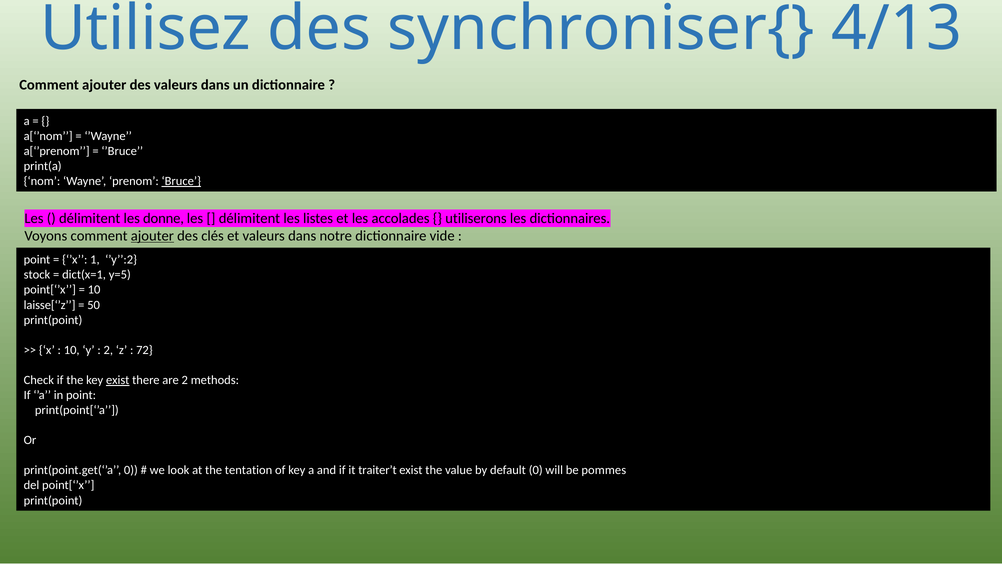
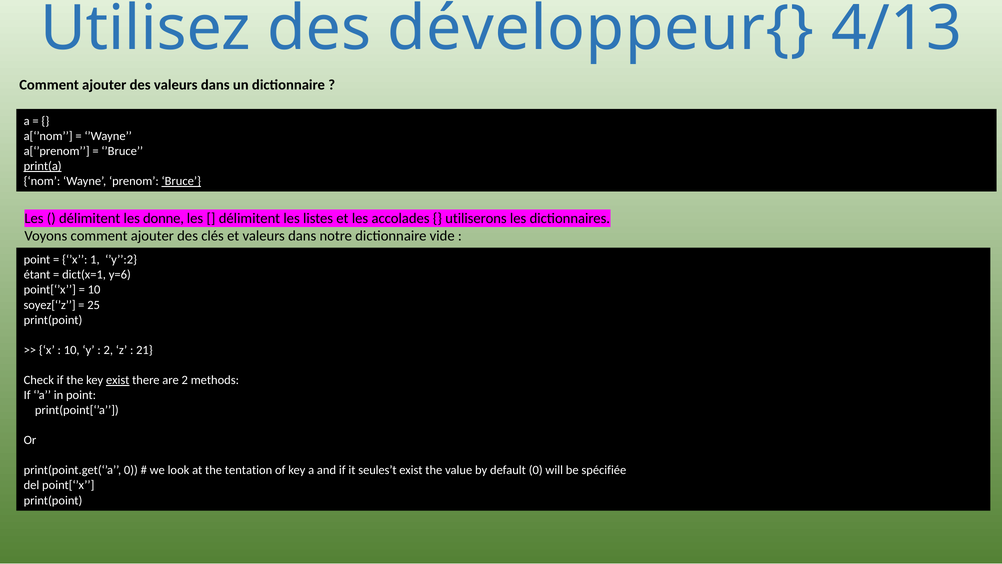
synchroniser{: synchroniser{ -> développeur{ (601, 29)
print(a underline: none -> present (43, 166)
ajouter underline: present -> none (152, 236)
stock: stock -> étant (37, 275)
y=5: y=5 -> y=6 (120, 275)
laisse[‘’z: laisse[‘’z -> soyez[‘’z (50, 305)
50: 50 -> 25 (94, 305)
72: 72 -> 21 (144, 350)
traiter’t: traiter’t -> seules’t (377, 470)
pommes: pommes -> spécifiée (604, 470)
